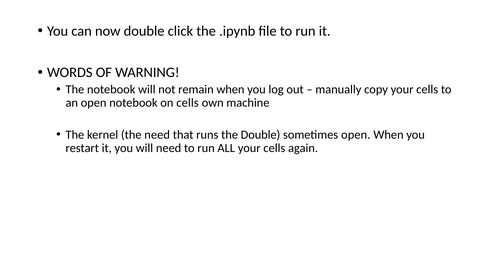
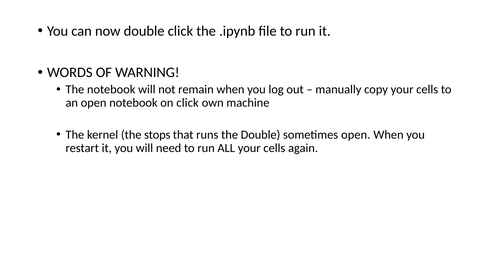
on cells: cells -> click (188, 103)
the need: need -> stops (157, 135)
